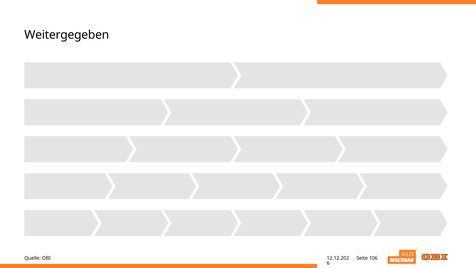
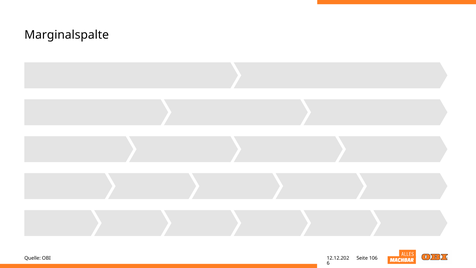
Weitergegeben: Weitergegeben -> Marginalspalte (67, 35)
